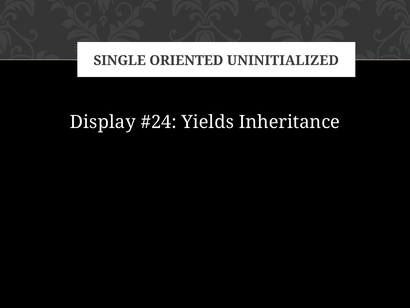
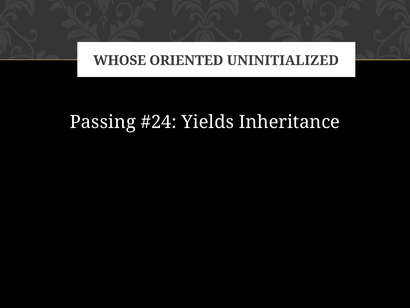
SINGLE: SINGLE -> WHOSE (120, 60)
Display: Display -> Passing (103, 122)
